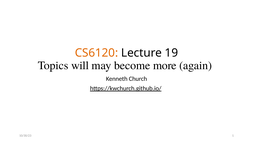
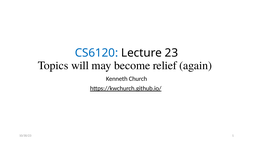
CS6120 colour: orange -> blue (96, 53)
19: 19 -> 23 (171, 53)
more: more -> relief (165, 66)
